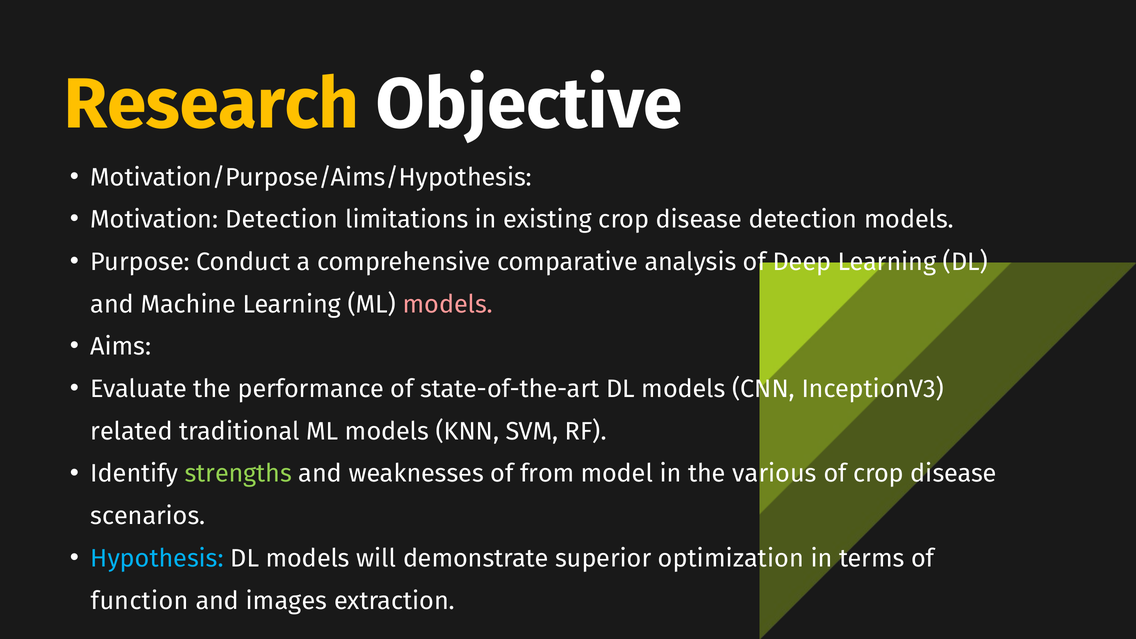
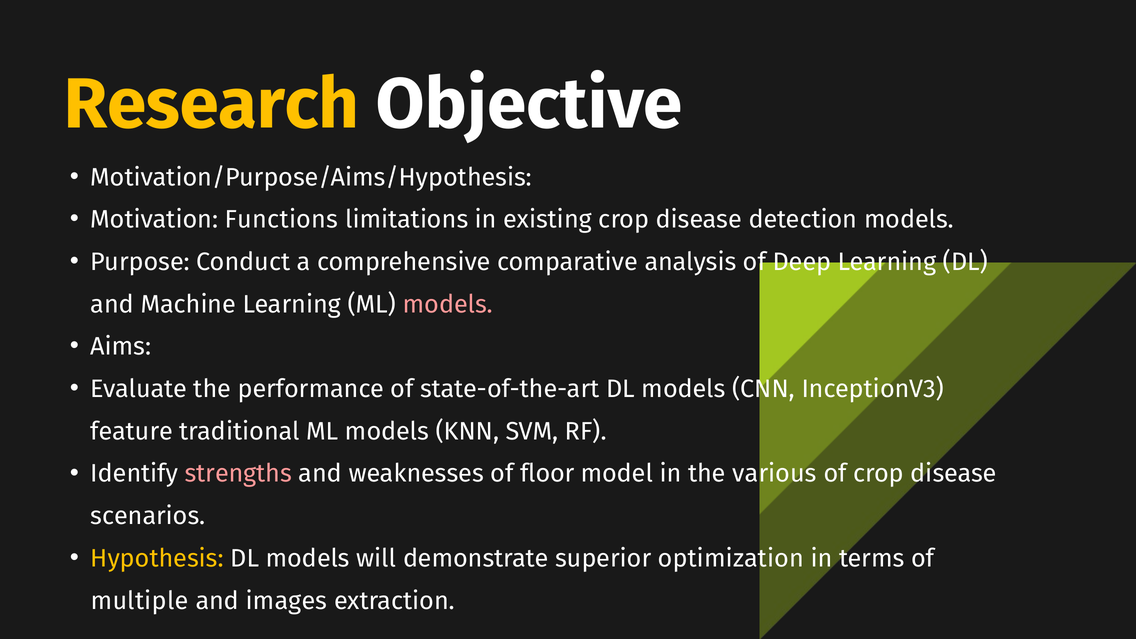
Motivation Detection: Detection -> Functions (281, 220)
related: related -> feature (132, 431)
strengths colour: light green -> pink (238, 474)
from: from -> floor (547, 474)
Hypothesis colour: light blue -> yellow (157, 558)
function: function -> multiple (140, 601)
